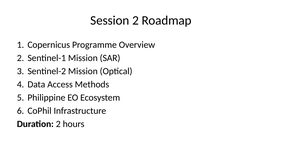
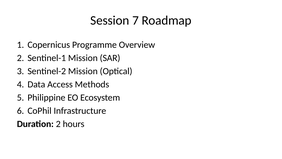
Session 2: 2 -> 7 (136, 20)
